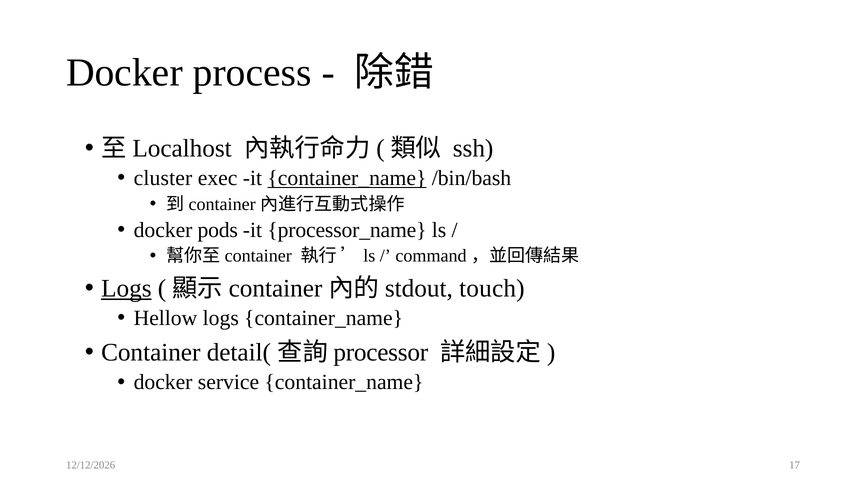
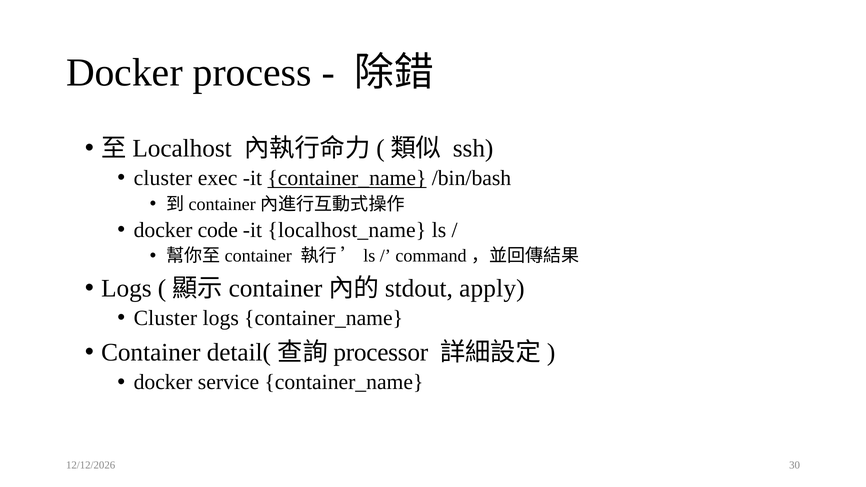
pods: pods -> code (218, 230)
processor_name: processor_name -> localhost_name (347, 230)
Logs underline: present -> none (126, 288)
touch: touch -> apply (492, 288)
Hellow: Hellow -> Cluster (165, 318)
17: 17 -> 30 (795, 465)
